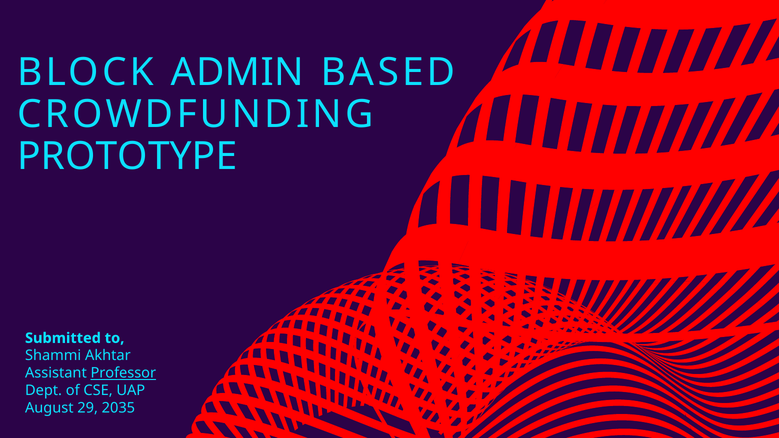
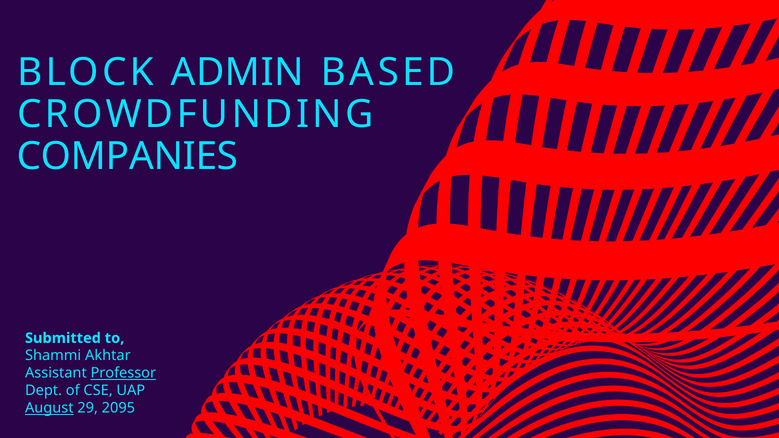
PROTOTYPE: PROTOTYPE -> COMPANIES (127, 157)
August underline: none -> present (49, 408)
2035: 2035 -> 2095 (118, 408)
